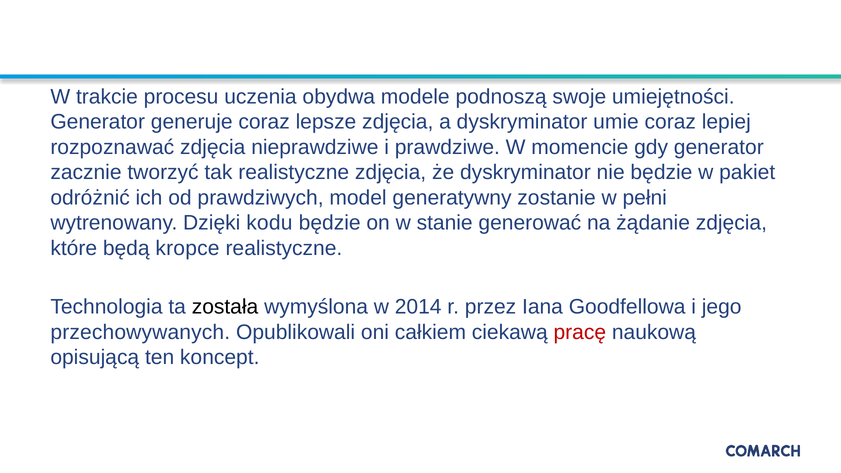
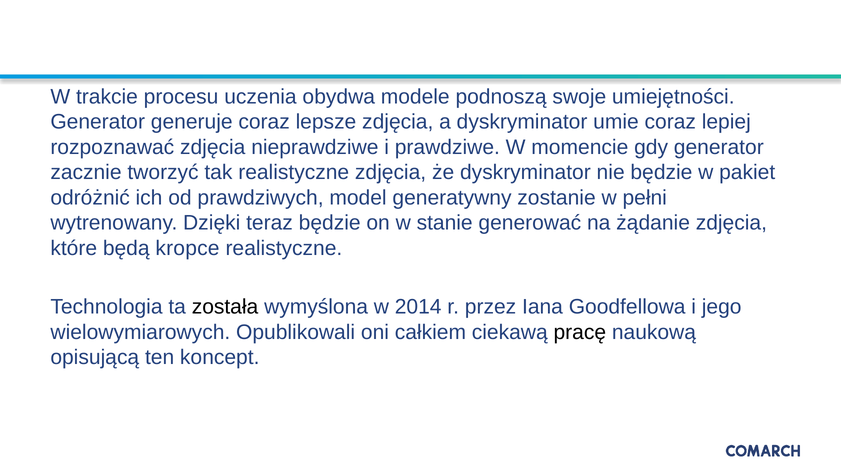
kodu: kodu -> teraz (269, 223)
przechowywanych: przechowywanych -> wielowymiarowych (140, 332)
pracę colour: red -> black (580, 332)
